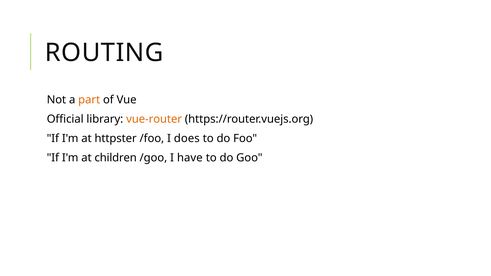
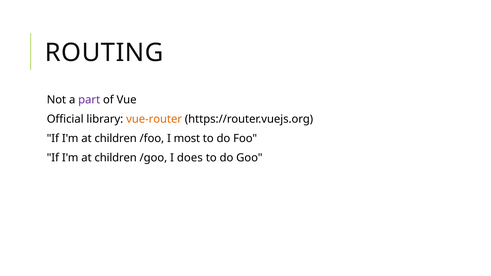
part colour: orange -> purple (89, 100)
httpster: httpster -> children (116, 139)
does: does -> most (187, 139)
have: have -> does (190, 158)
